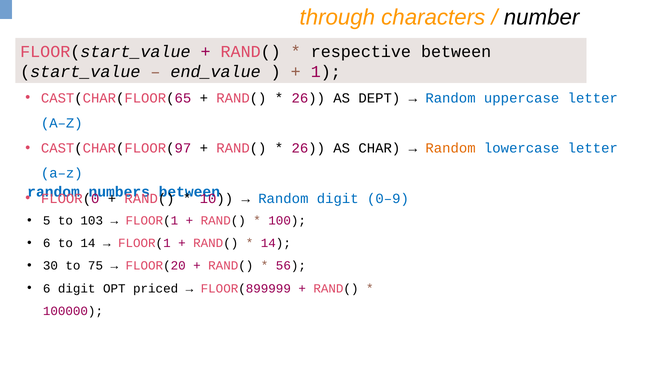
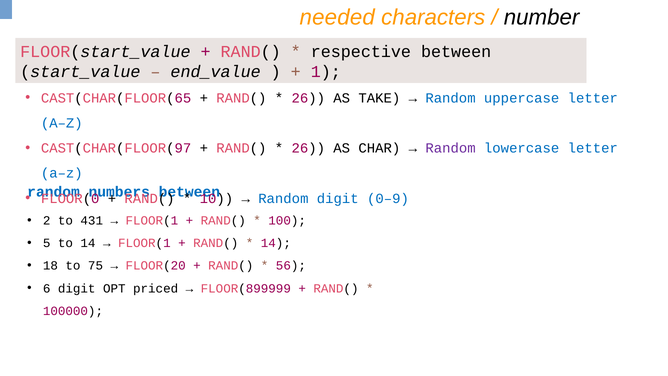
through: through -> needed (337, 17)
DEPT: DEPT -> TAKE (379, 98)
Random colour: orange -> purple (451, 148)
5: 5 -> 2 (47, 221)
103: 103 -> 431 (92, 221)
6: 6 -> 5 (47, 243)
30: 30 -> 18 (50, 266)
